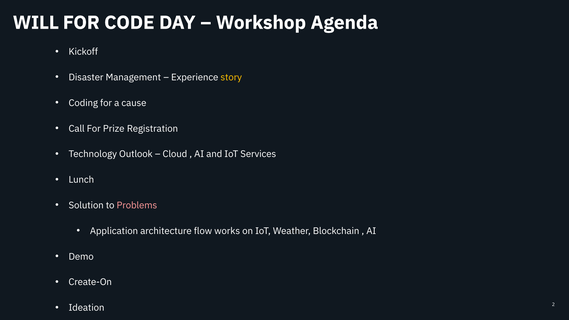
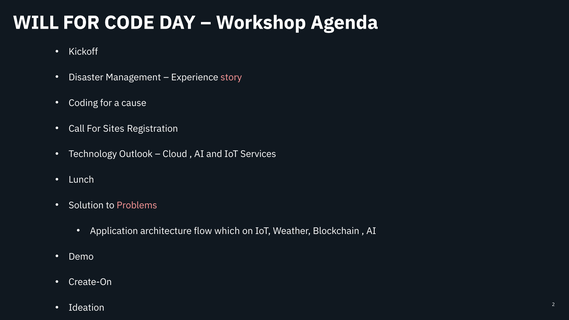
story colour: yellow -> pink (231, 77)
Prize: Prize -> Sites (114, 129)
works: works -> which (227, 231)
